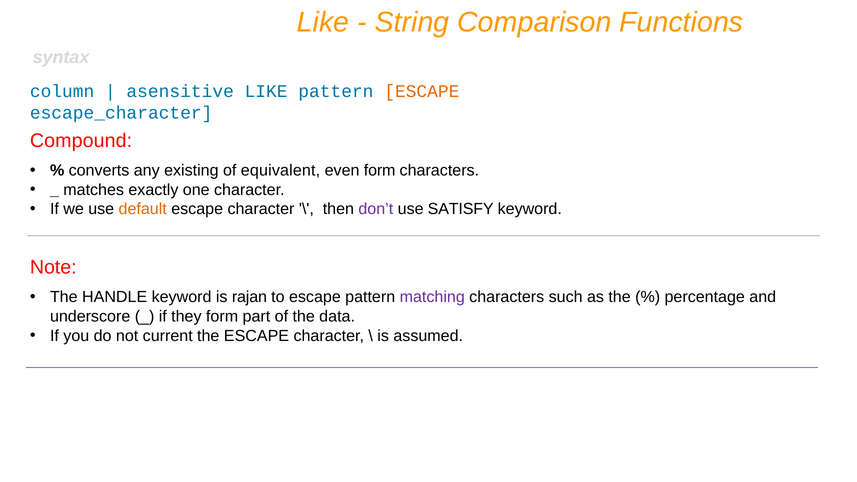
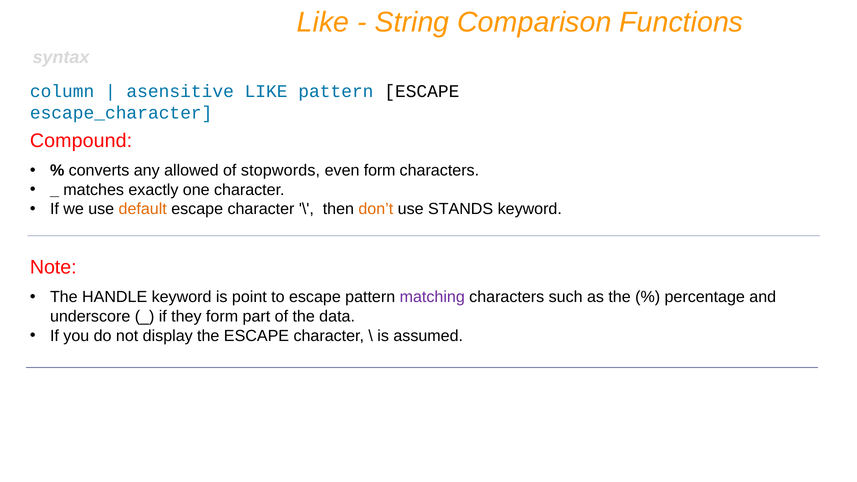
ESCAPE colour: orange -> black (422, 91)
existing: existing -> allowed (191, 171)
equivalent: equivalent -> stopwords (281, 171)
don’t colour: purple -> orange (376, 209)
SATISFY: SATISFY -> STANDS (461, 209)
rajan: rajan -> point (249, 297)
current: current -> display (168, 336)
